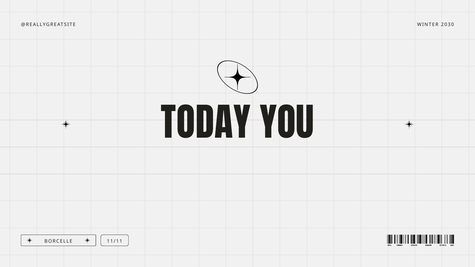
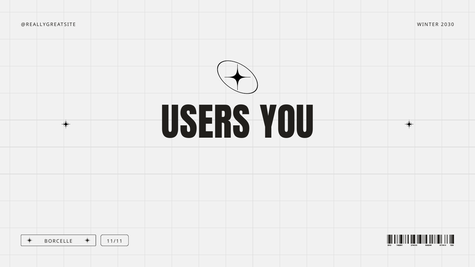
TODAY: TODAY -> USERS (206, 125)
